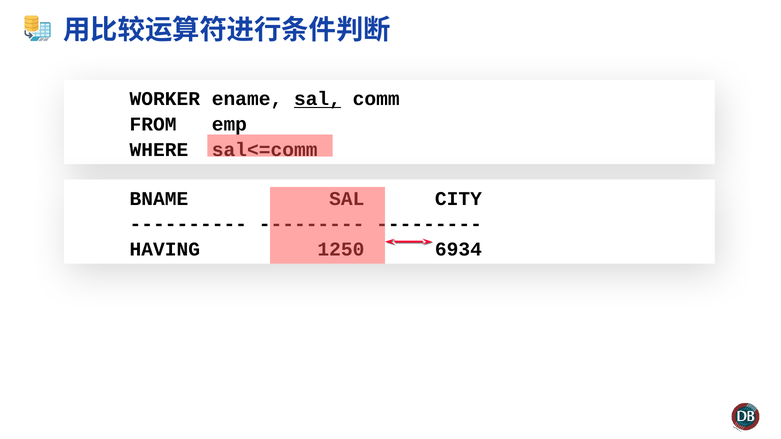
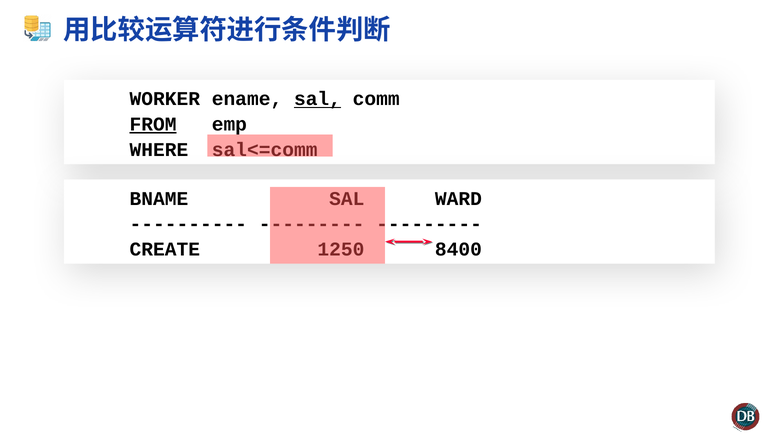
FROM underline: none -> present (153, 124)
CITY: CITY -> WARD (458, 199)
HAVING: HAVING -> CREATE (165, 249)
6934: 6934 -> 8400 (458, 249)
